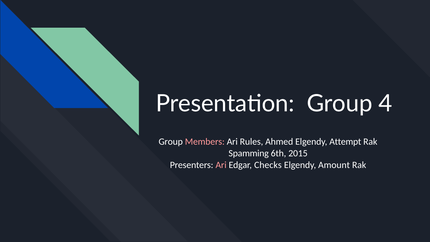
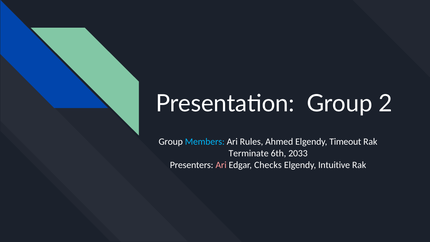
4: 4 -> 2 (385, 103)
Members colour: pink -> light blue (205, 141)
Attempt: Attempt -> Timeout (345, 141)
Spamming: Spamming -> Terminate (249, 153)
2015: 2015 -> 2033 (298, 153)
Amount: Amount -> Intuitive (334, 165)
